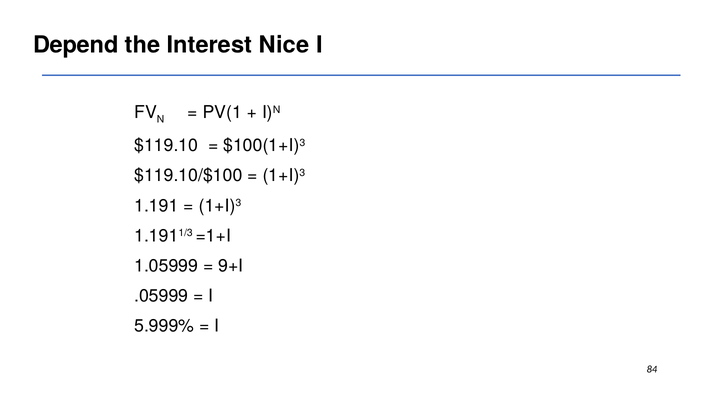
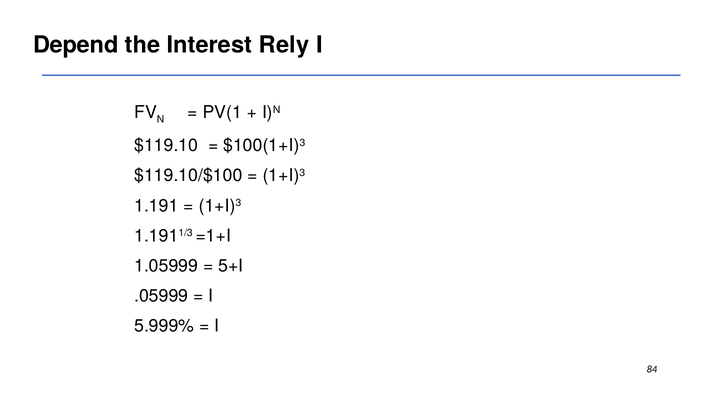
Nice: Nice -> Rely (284, 45)
9+I: 9+I -> 5+I (231, 266)
